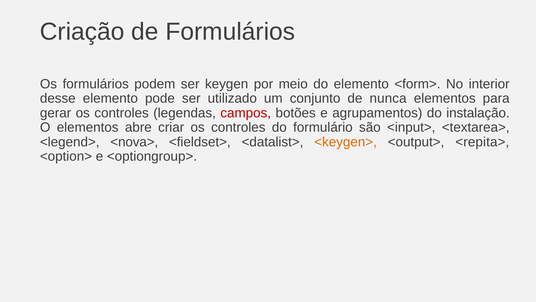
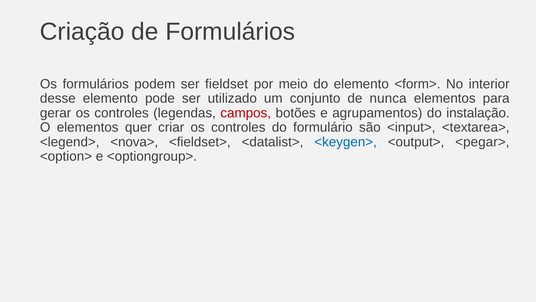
keygen: keygen -> fieldset (227, 84)
abre: abre -> quer (138, 127)
<keygen> colour: orange -> blue (346, 142)
<repita>: <repita> -> <pegar> (482, 142)
